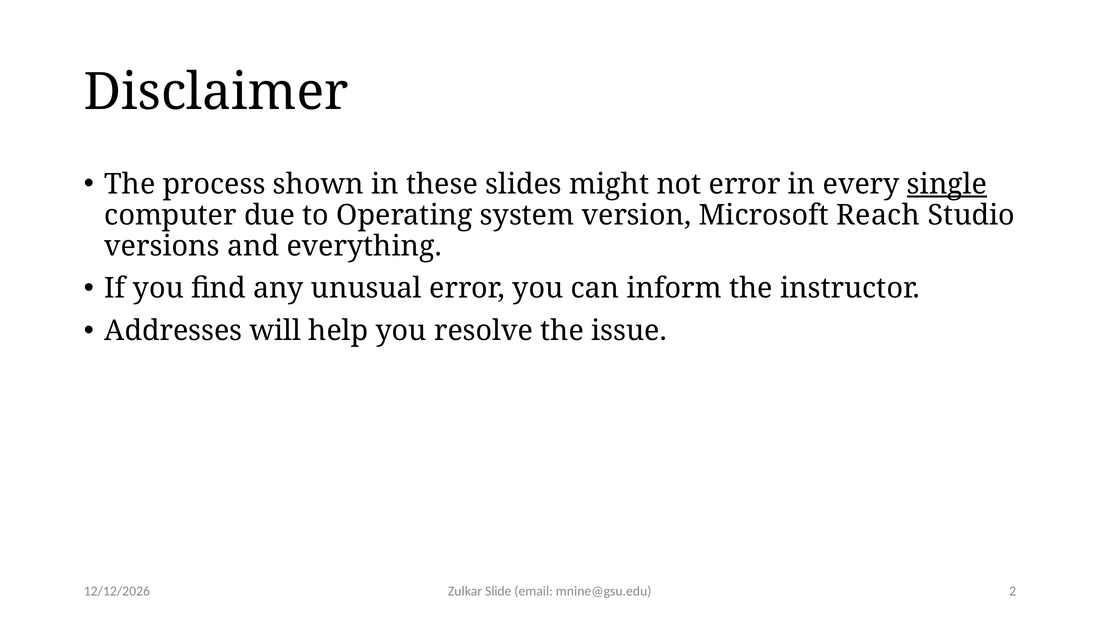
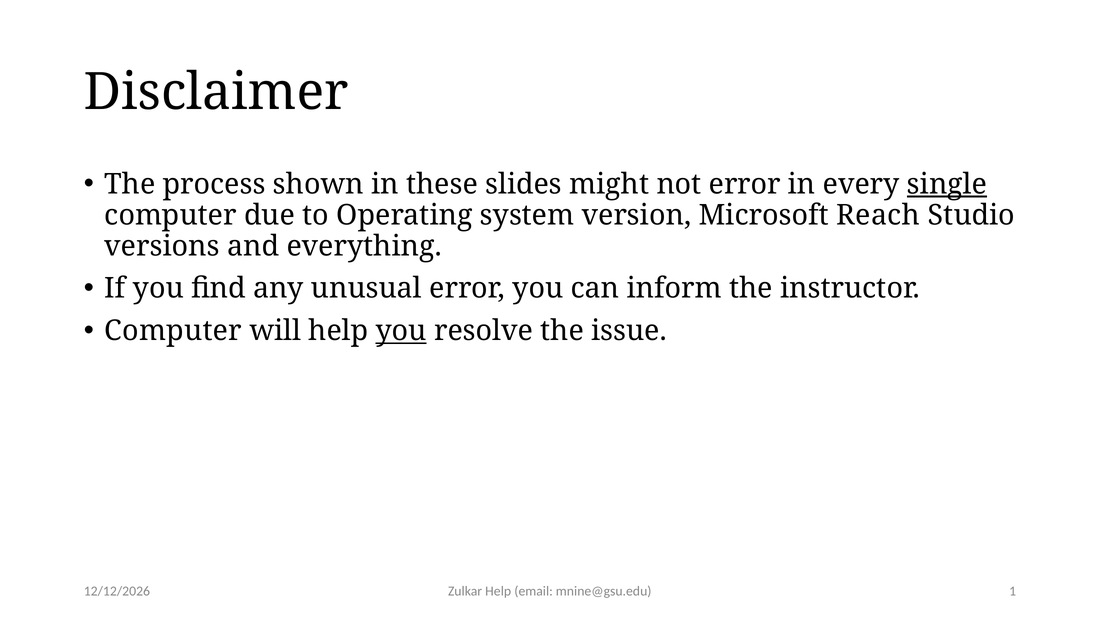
Addresses: Addresses -> Computer (173, 331)
you underline: none -> present (401, 331)
Zulkar Slide: Slide -> Help (498, 591)
2: 2 -> 1 (1013, 591)
